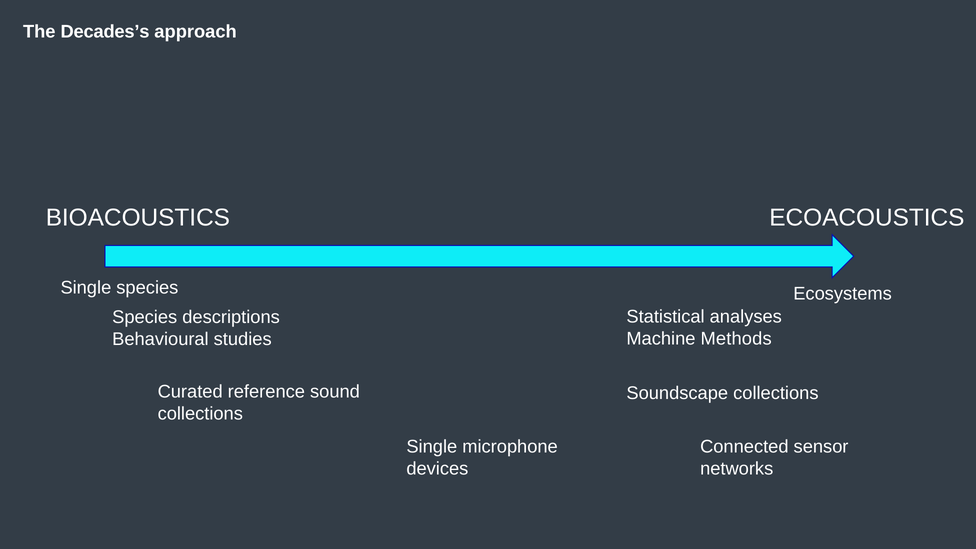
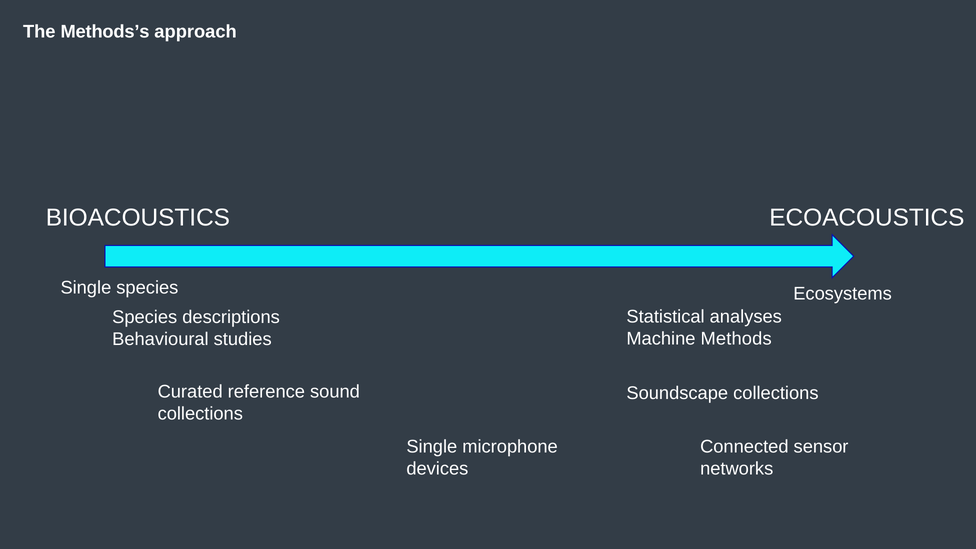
Decades’s: Decades’s -> Methods’s (105, 32)
